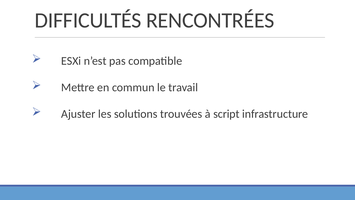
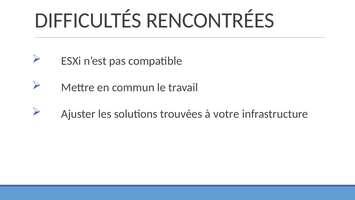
script: script -> votre (226, 114)
